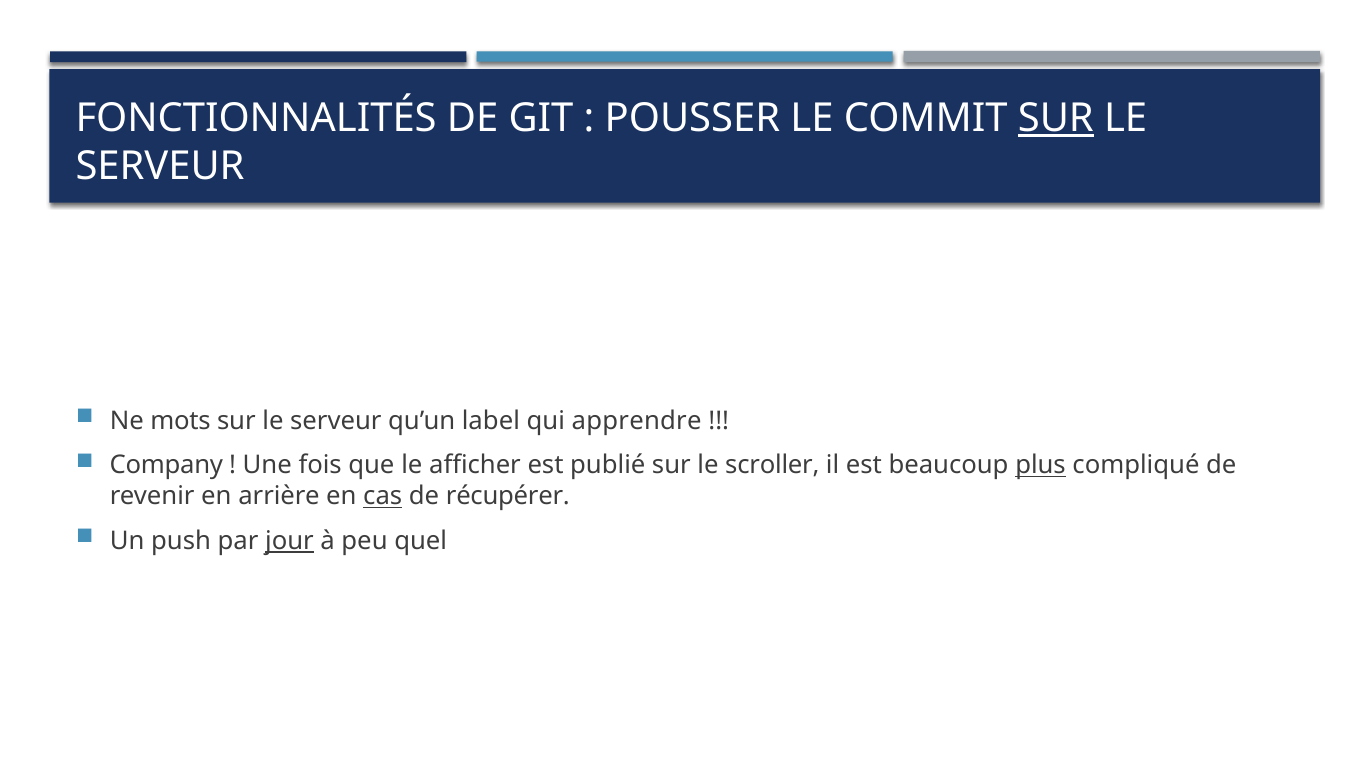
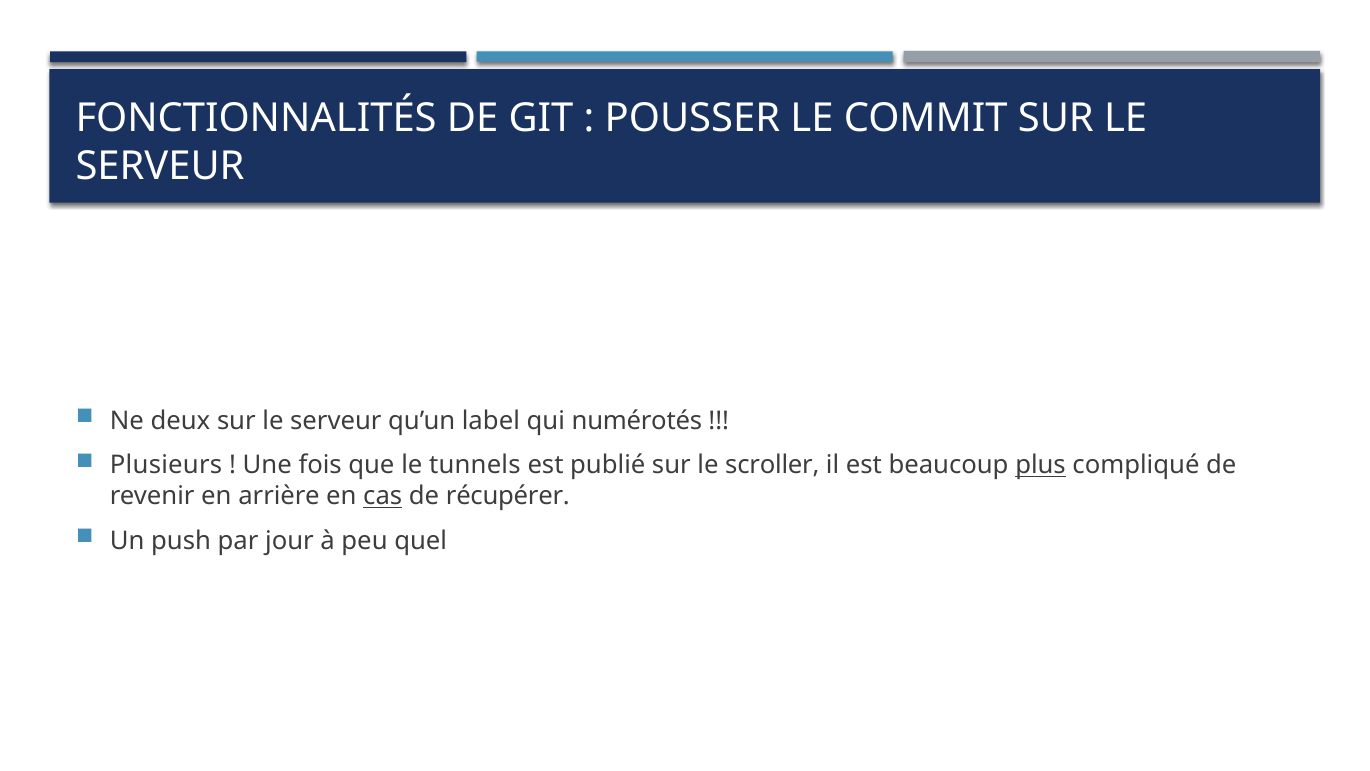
SUR underline: present -> none (1056, 118)
mots: mots -> deux (180, 421)
apprendre: apprendre -> numérotés (637, 421)
Company: Company -> Plusieurs (166, 465)
afficher: afficher -> tunnels (475, 465)
jour underline: present -> none (289, 541)
